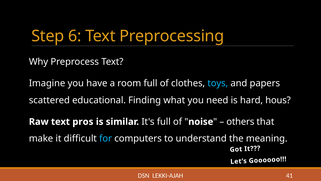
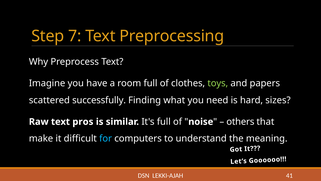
6: 6 -> 7 (75, 36)
toys colour: light blue -> light green (218, 83)
educational: educational -> successfully (99, 100)
hous: hous -> sizes (278, 100)
